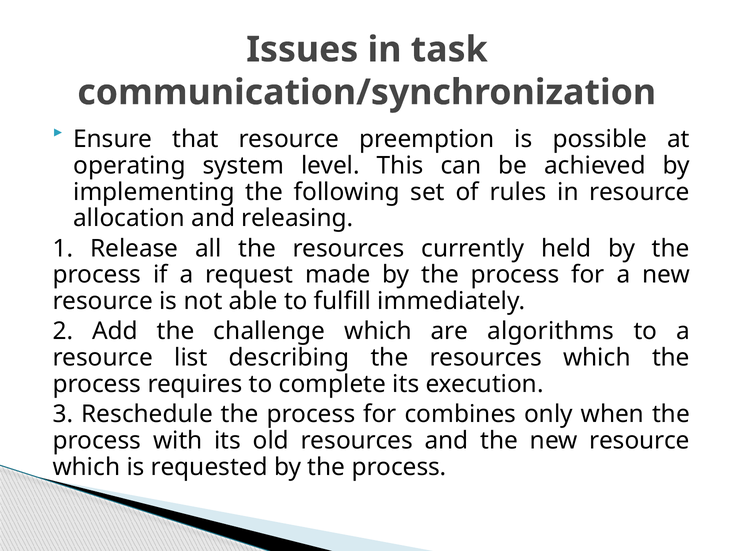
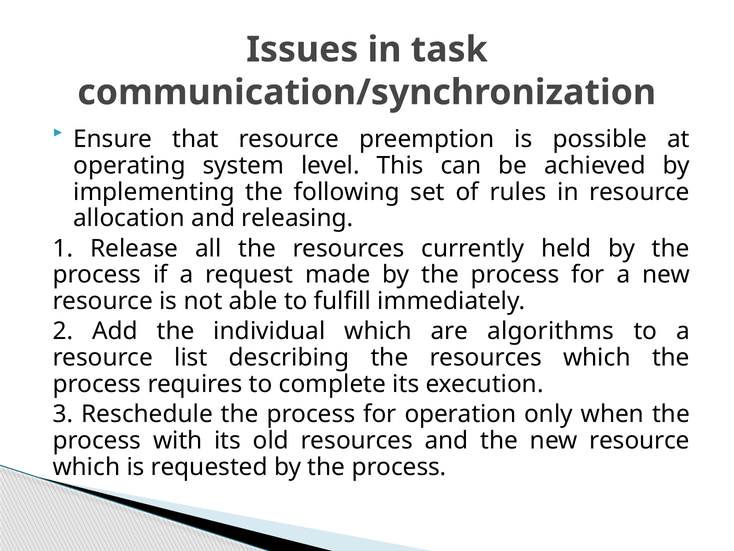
challenge: challenge -> individual (269, 331)
combines: combines -> operation (460, 414)
